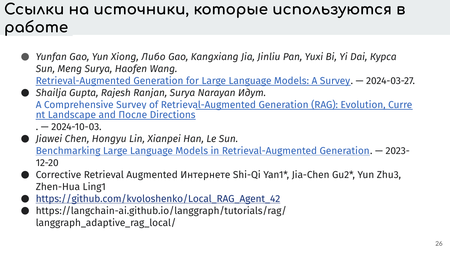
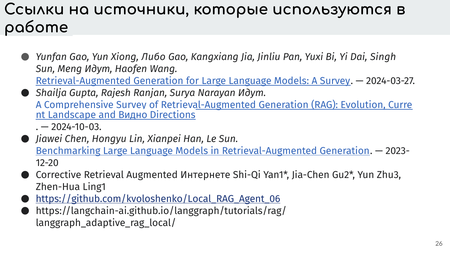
Курса: Курса -> Singh (383, 57)
Meng Surya: Surya -> Идут (98, 69)
После: После -> Видно (133, 115)
https://github.com/kvoloshenko/Local_RAG_Agent_42: https://github.com/kvoloshenko/Local_RAG_Agent_42 -> https://github.com/kvoloshenko/Local_RAG_Agent_06 (158, 199)
